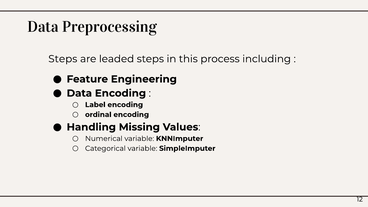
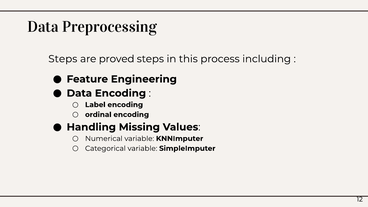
leaded: leaded -> proved (117, 59)
